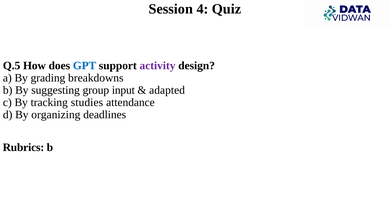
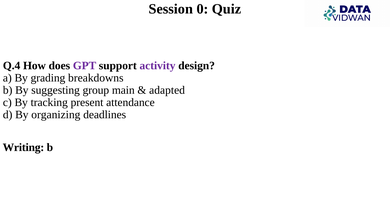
4: 4 -> 0 (202, 9)
Q.5: Q.5 -> Q.4 (12, 66)
GPT colour: blue -> purple (85, 66)
input: input -> main (123, 90)
studies: studies -> present (87, 103)
Rubrics: Rubrics -> Writing (23, 148)
